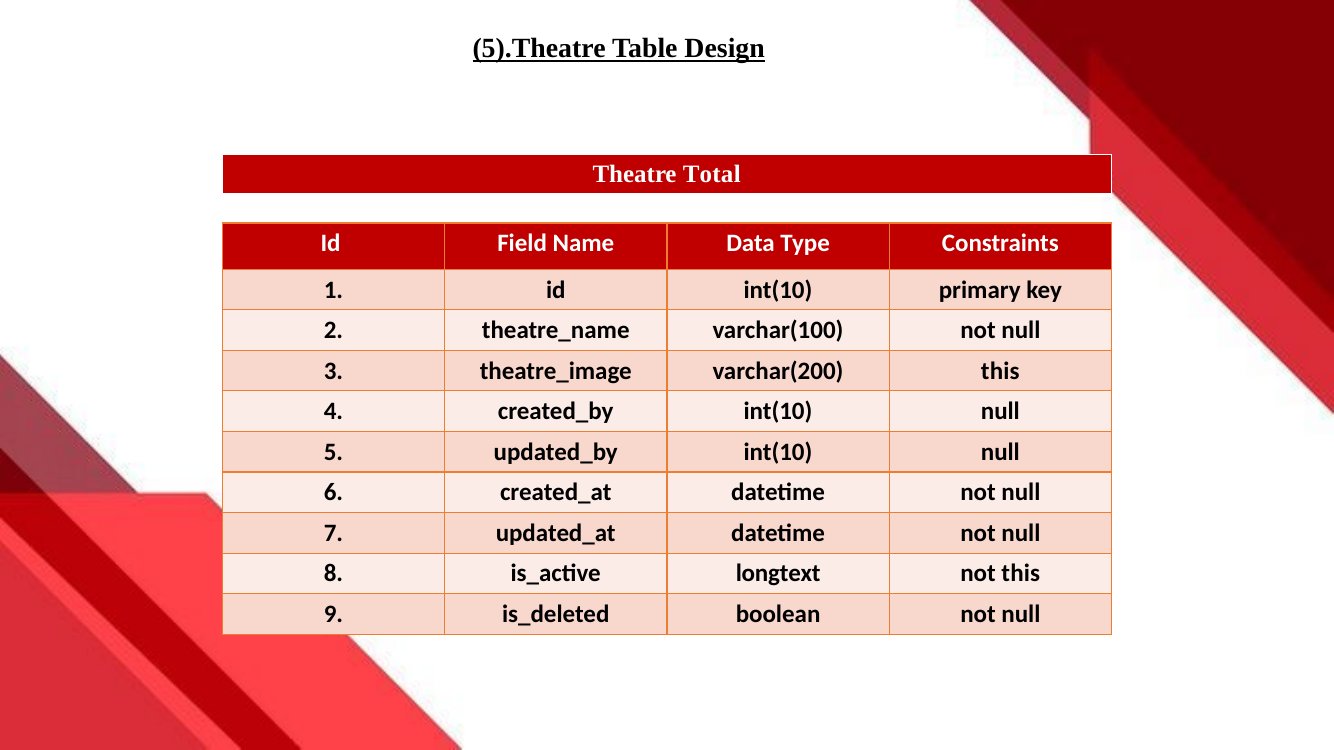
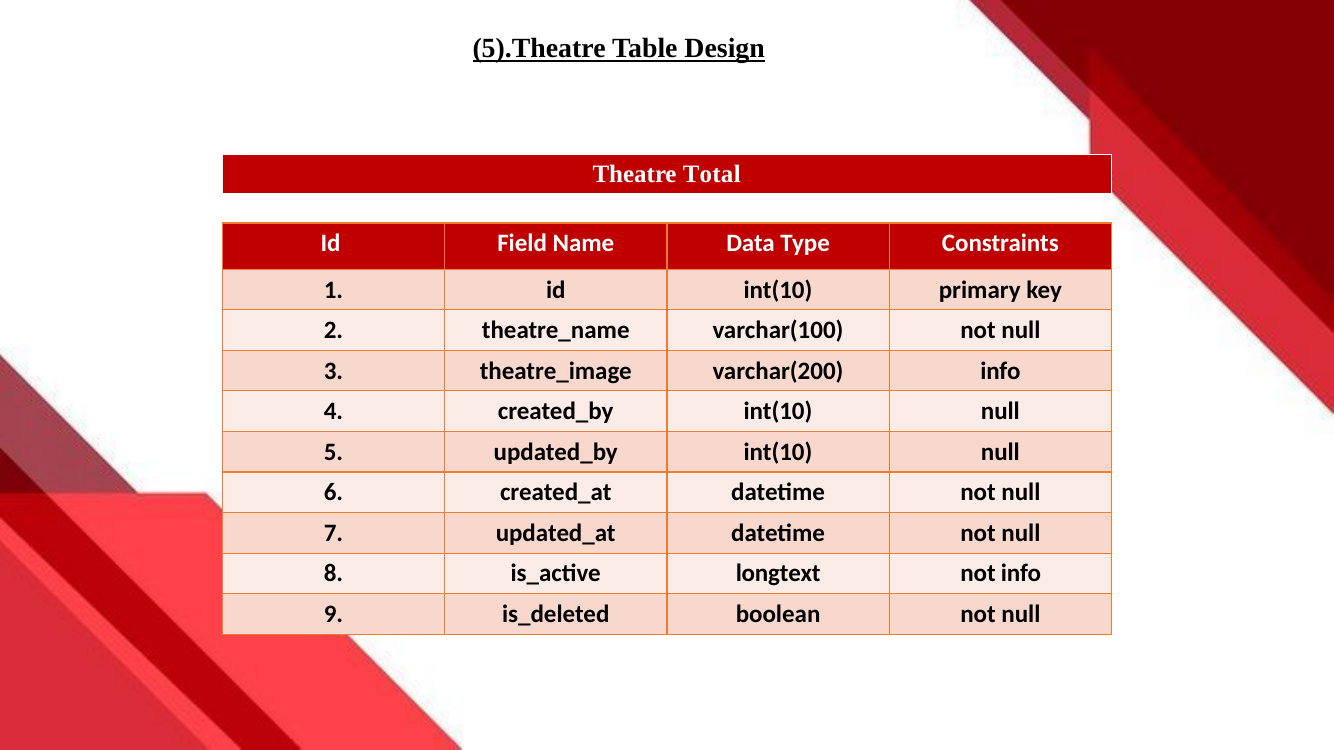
varchar(200 this: this -> info (1001, 371)
not this: this -> info (1021, 574)
